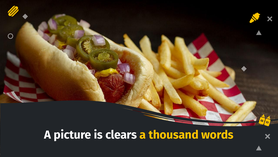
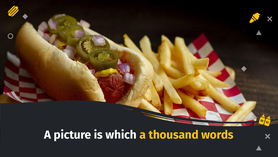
clears: clears -> which (121, 134)
